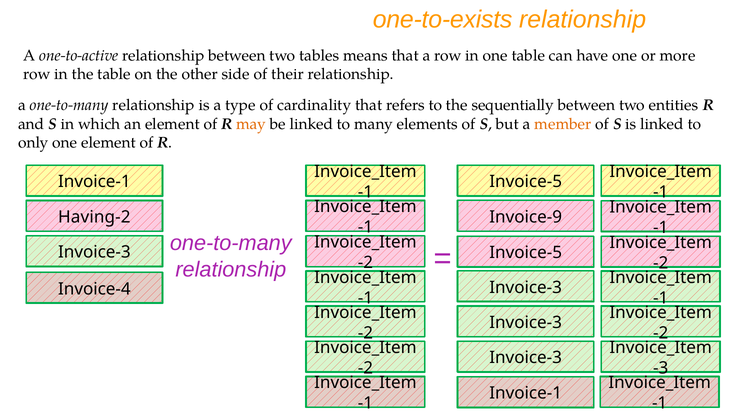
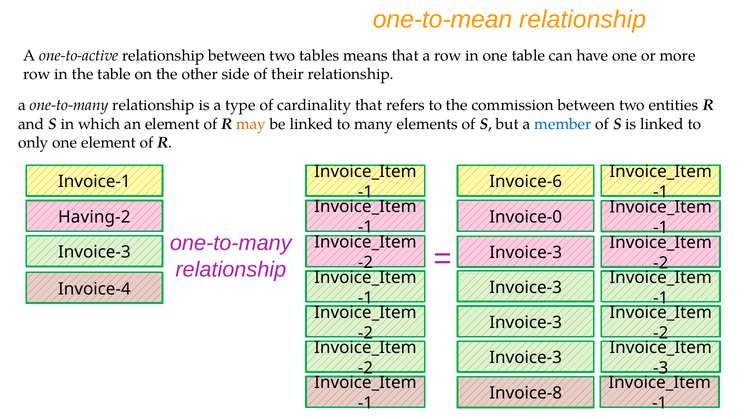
one-to-exists: one-to-exists -> one-to-mean (443, 19)
sequentially: sequentially -> commission (513, 105)
member colour: orange -> blue (563, 124)
Invoice-5: Invoice-5 -> Invoice-6 (526, 182)
Invoice-9: Invoice-9 -> Invoice-0 (526, 217)
Invoice-5: Invoice-5 -> Invoice-3 (526, 253)
Invoice-1: Invoice-1 -> Invoice-8 (526, 393)
